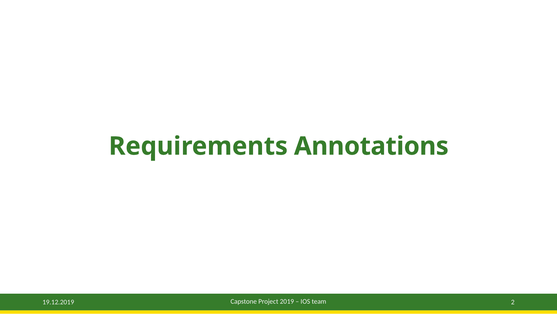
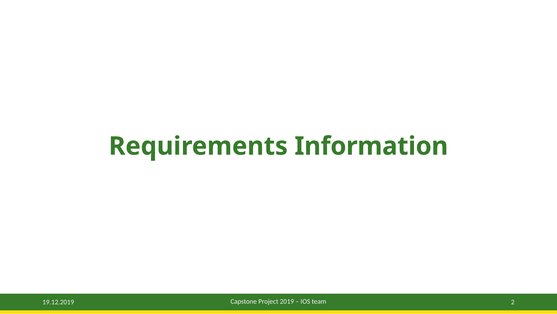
Annotations: Annotations -> Information (371, 146)
